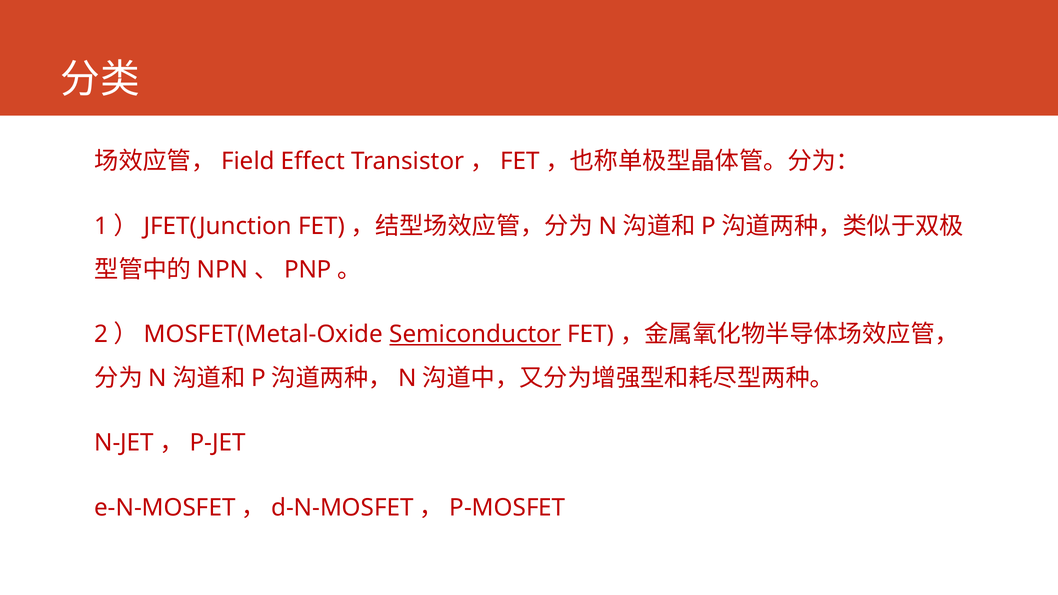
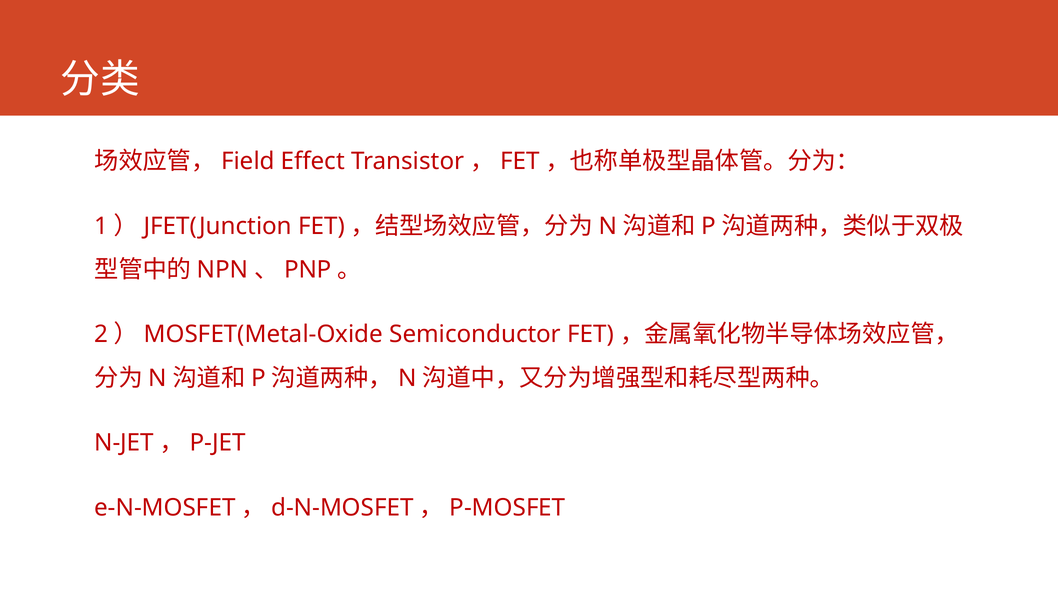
Semiconductor underline: present -> none (475, 335)
